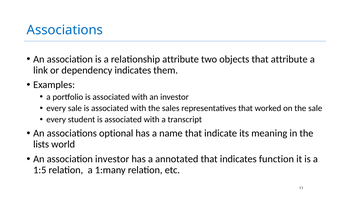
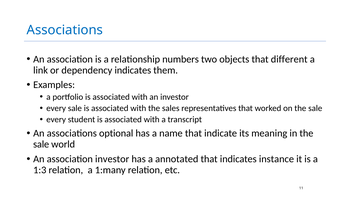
relationship attribute: attribute -> numbers (181, 59)
that attribute: attribute -> different (289, 59)
lists: lists -> sale (41, 144)
function: function -> instance (276, 159)
1:5: 1:5 -> 1:3 (40, 170)
